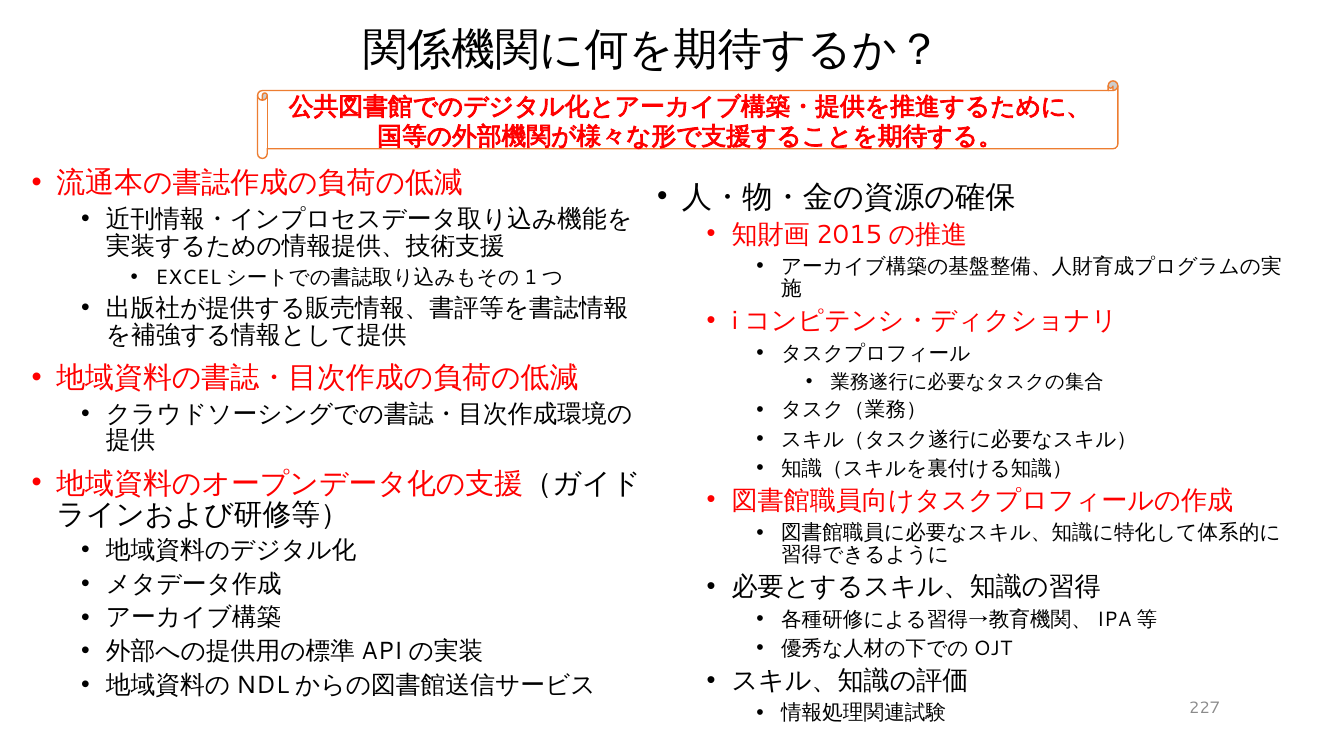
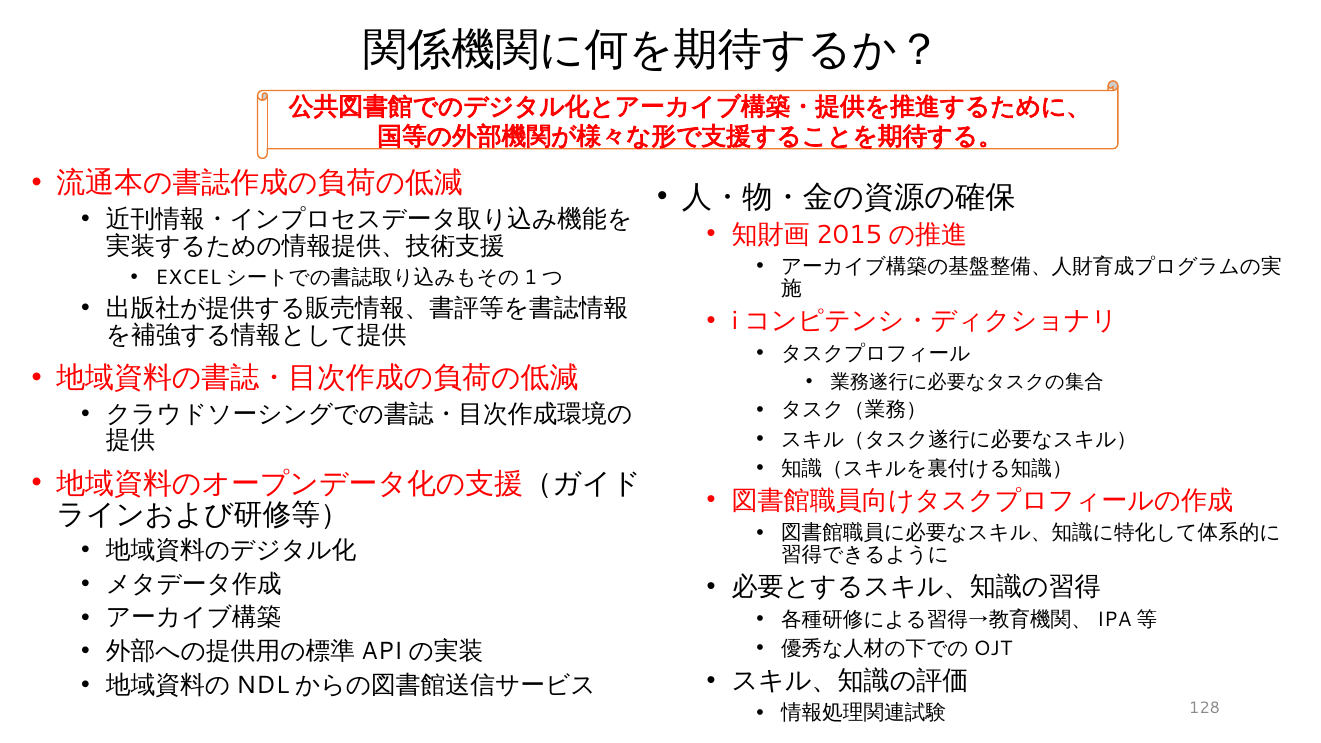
227: 227 -> 128 (1205, 708)
